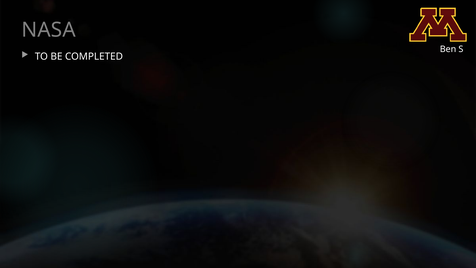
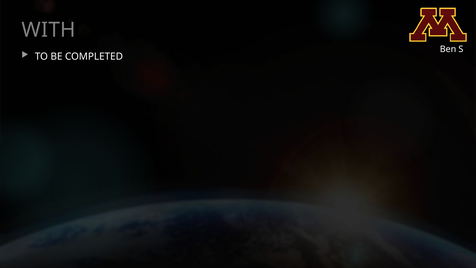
NASA: NASA -> WITH (49, 30)
